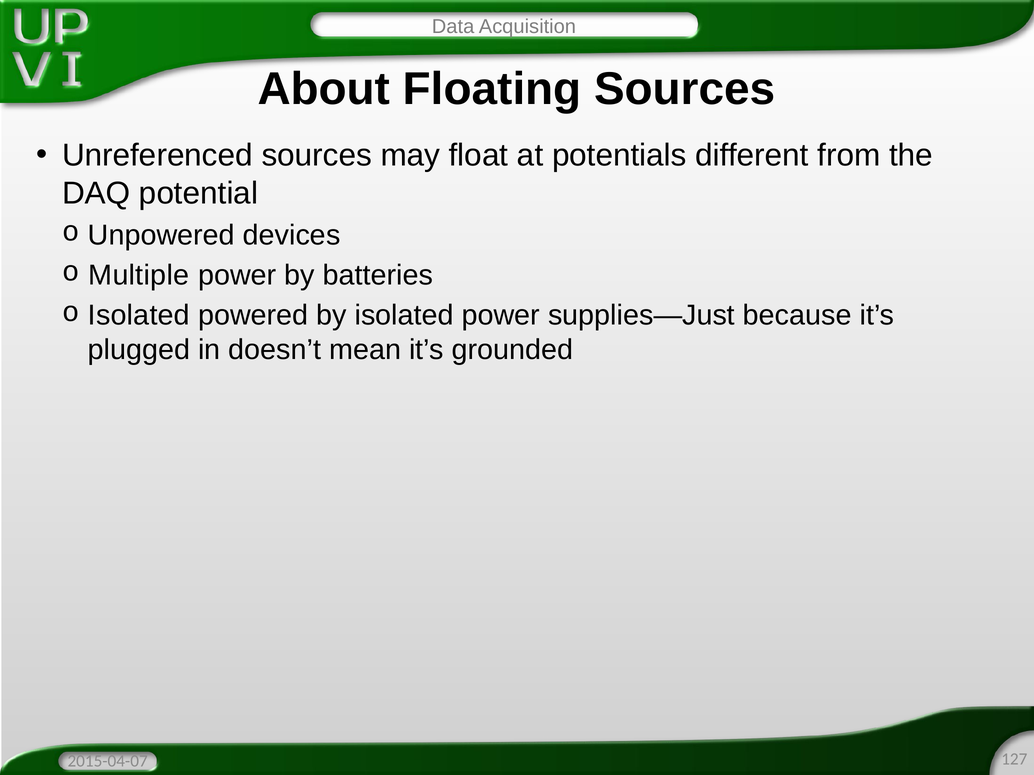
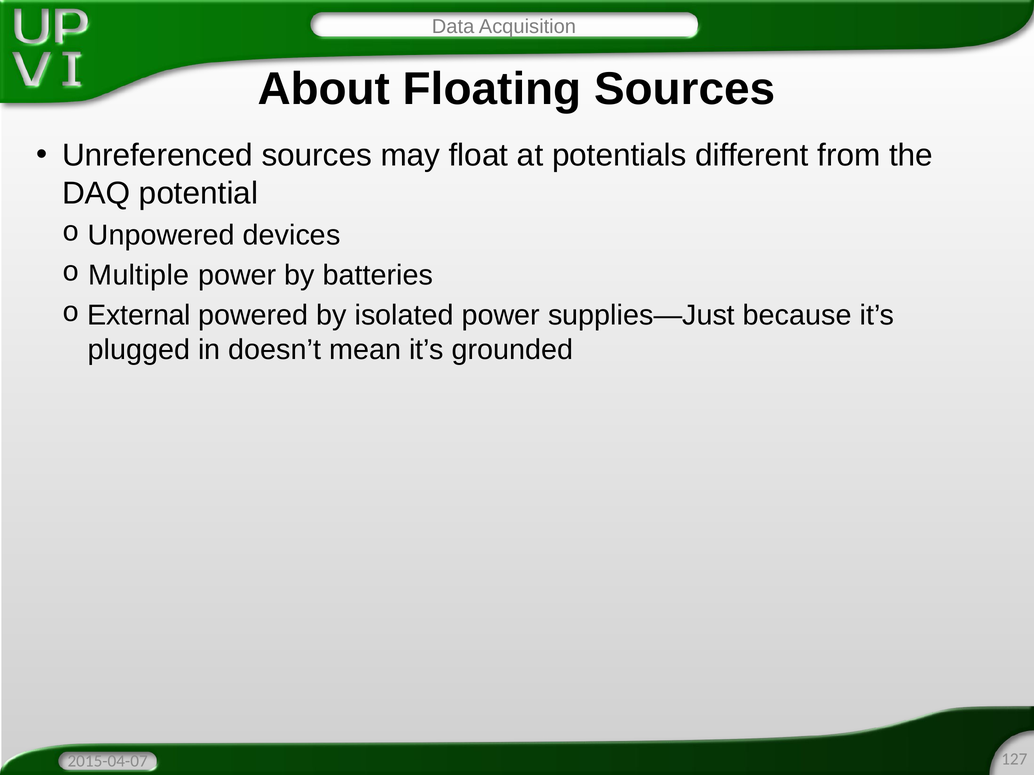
Isolated: Isolated -> External (139, 316)
